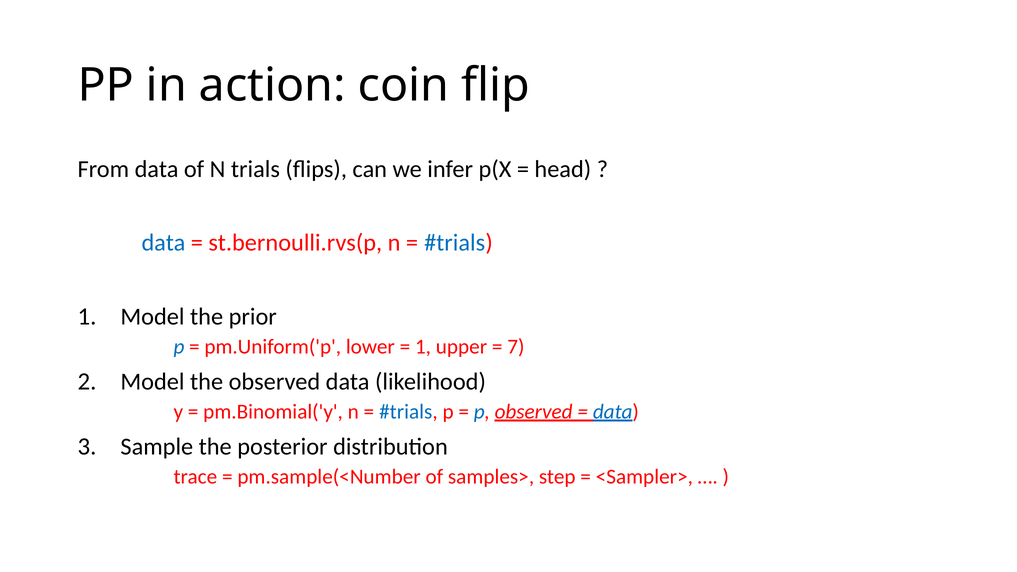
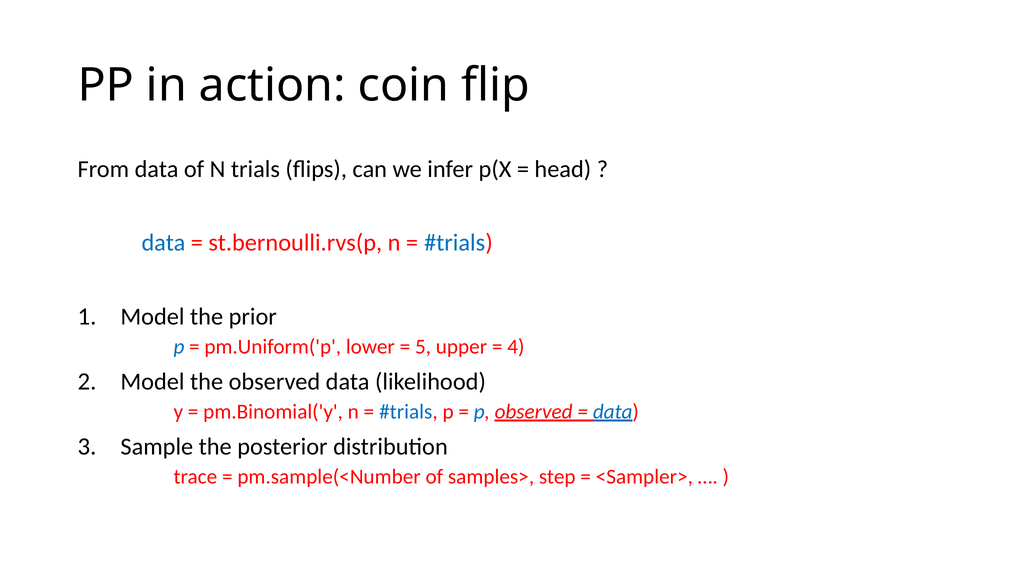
1: 1 -> 5 (423, 347)
7: 7 -> 4 (516, 347)
